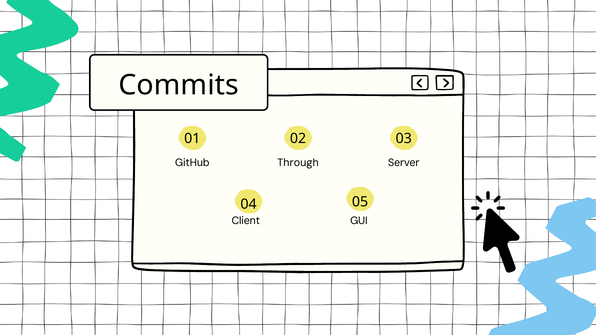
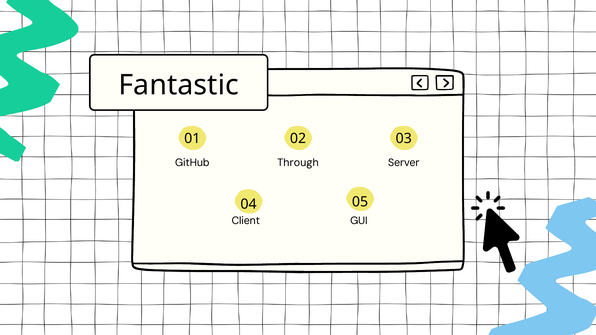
Commits: Commits -> Fantastic (179, 85)
